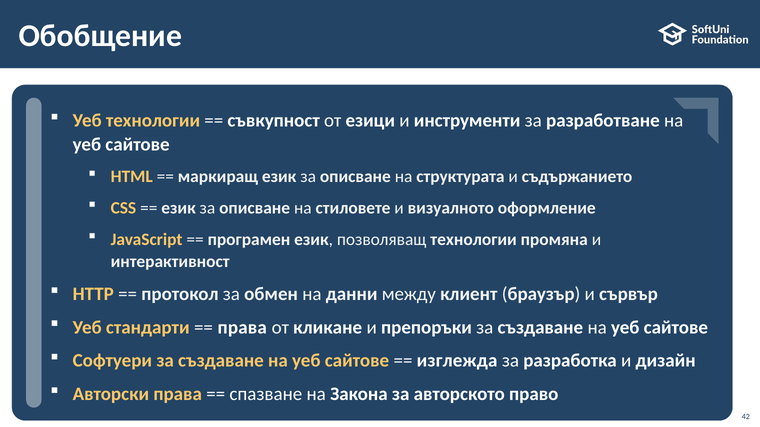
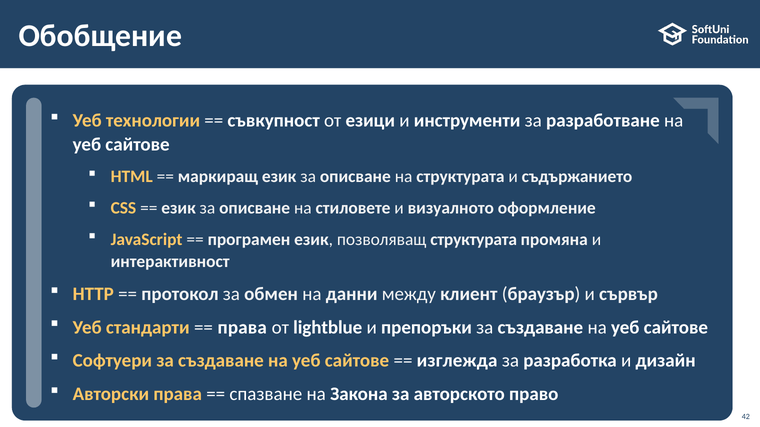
позволяващ технологии: технологии -> структурата (474, 240)
кликане: кликане -> lightblue (328, 328)
